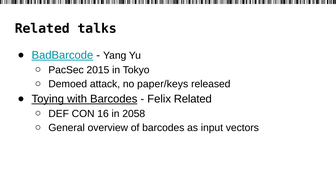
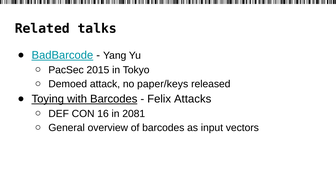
Felix Related: Related -> Attacks (193, 99)
2058: 2058 -> 2081 (134, 114)
